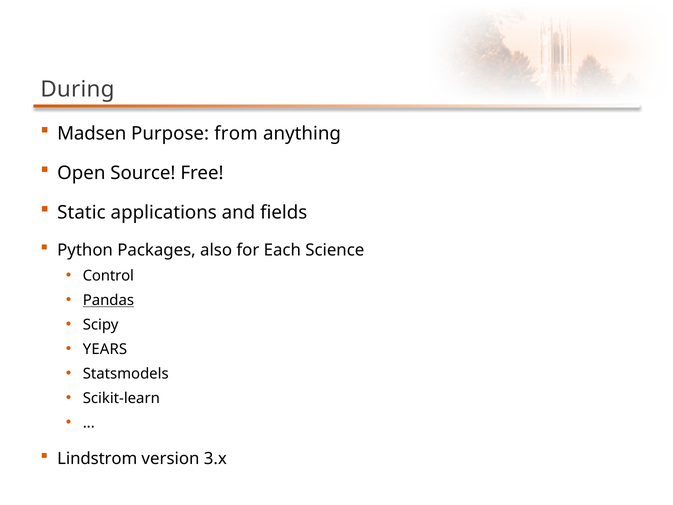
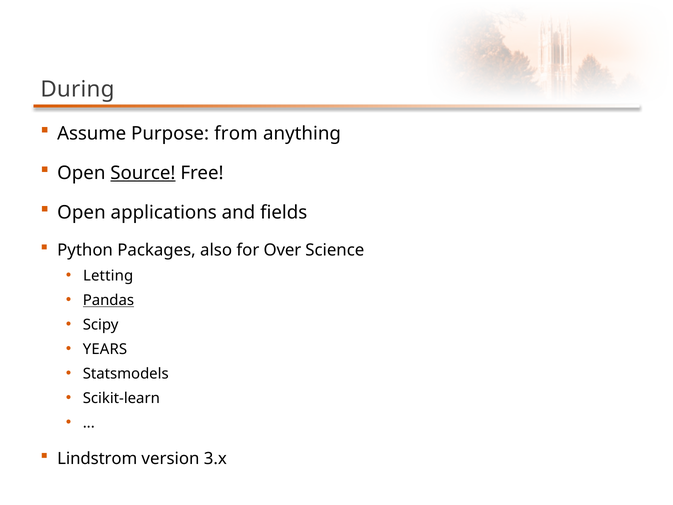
Madsen: Madsen -> Assume (92, 134)
Source underline: none -> present (143, 173)
Static: Static -> Open (81, 212)
Each: Each -> Over (282, 250)
Control: Control -> Letting (108, 276)
